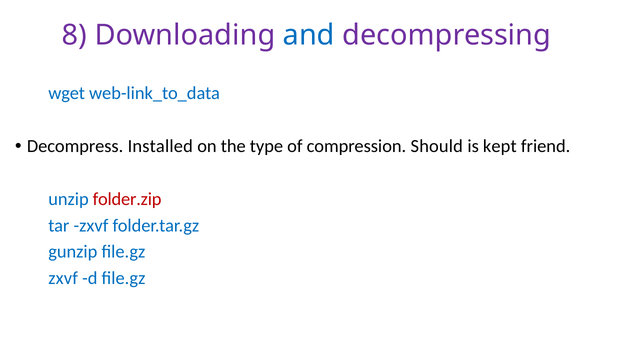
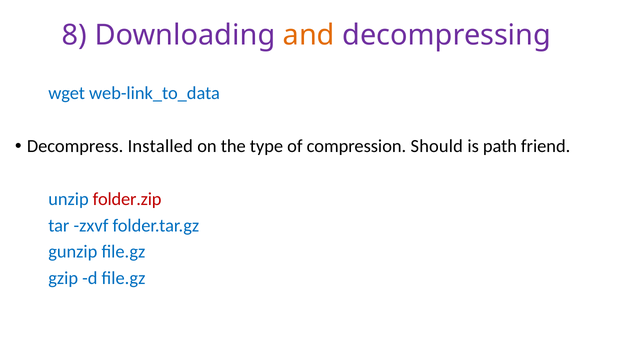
and colour: blue -> orange (309, 35)
kept: kept -> path (500, 146)
zxvf: zxvf -> gzip (63, 278)
